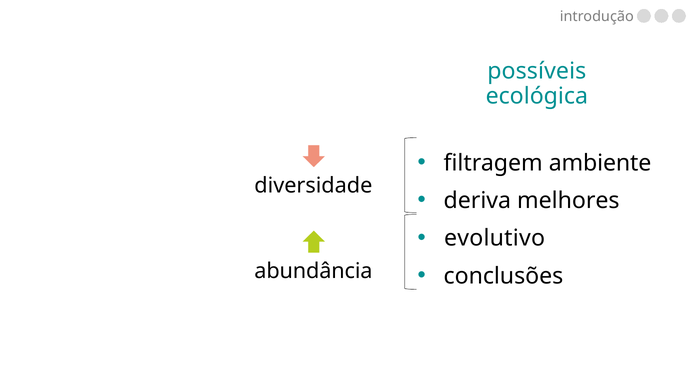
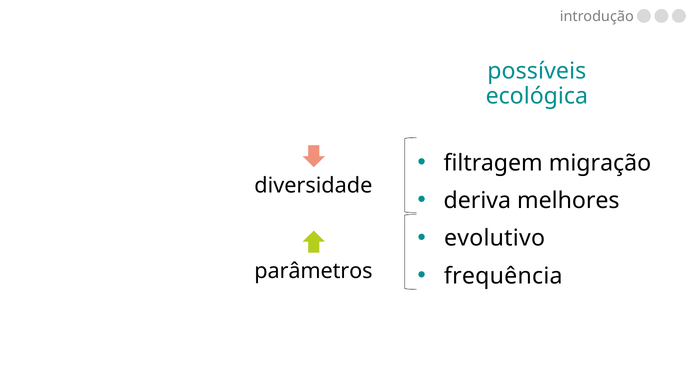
ambiente: ambiente -> migração (600, 163)
conclusões: conclusões -> frequência (503, 276)
abundância: abundância -> parâmetros (313, 271)
